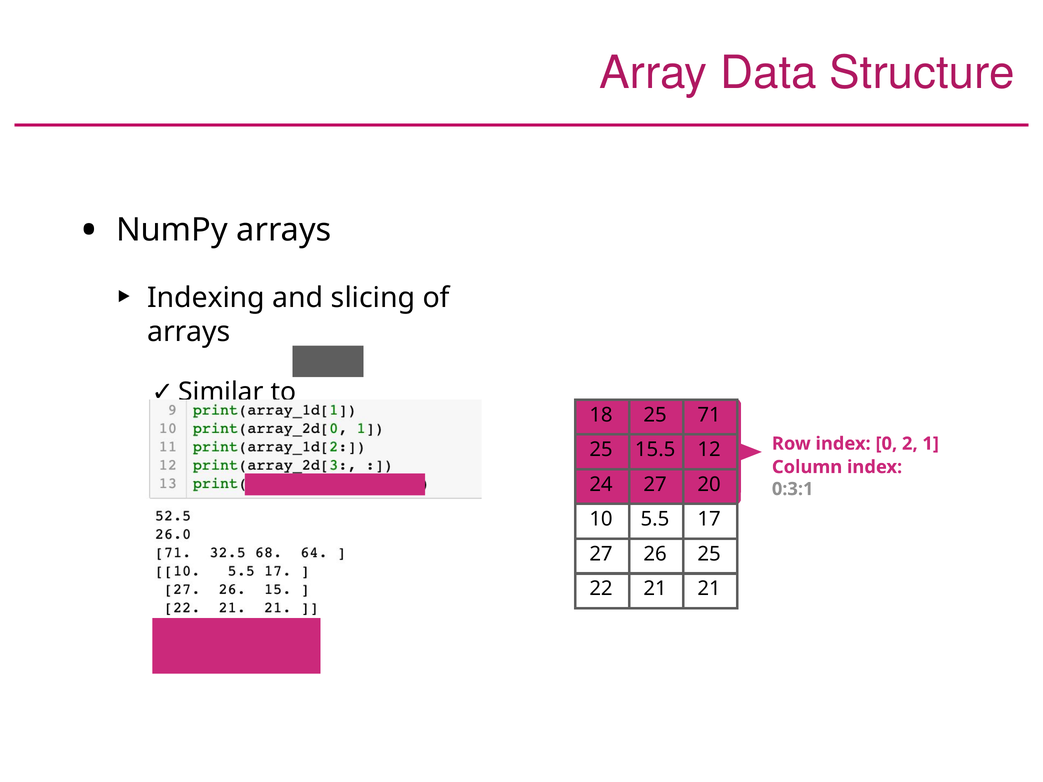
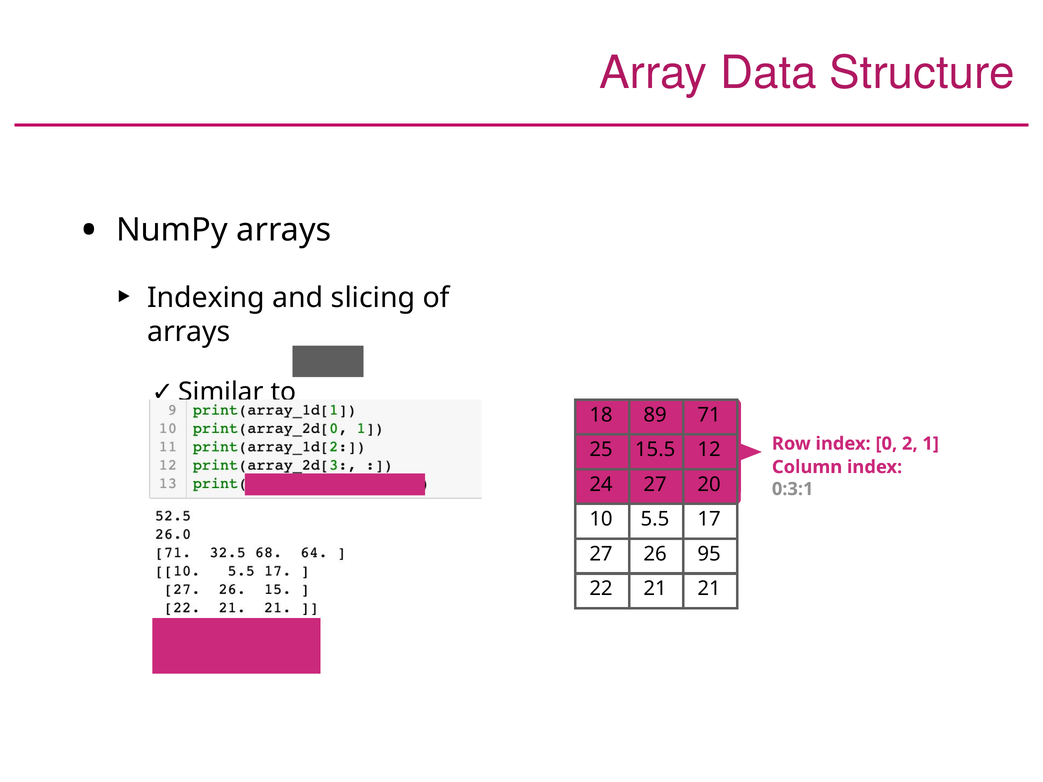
18 25: 25 -> 89 (655, 415)
26 25: 25 -> 95 (709, 554)
